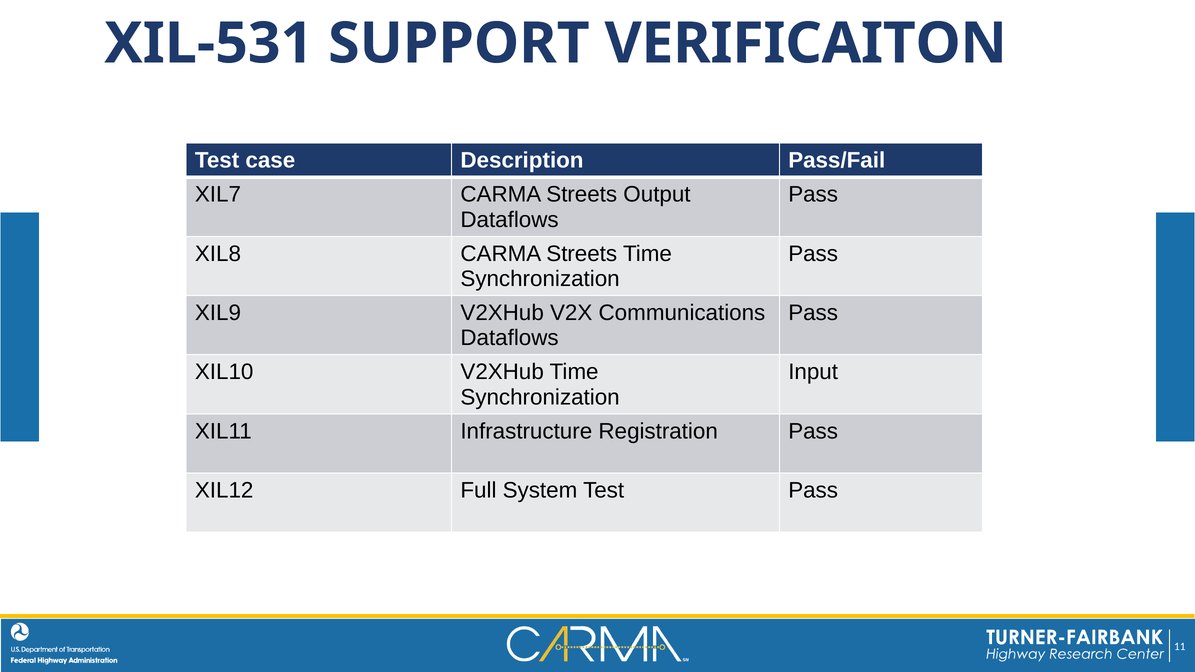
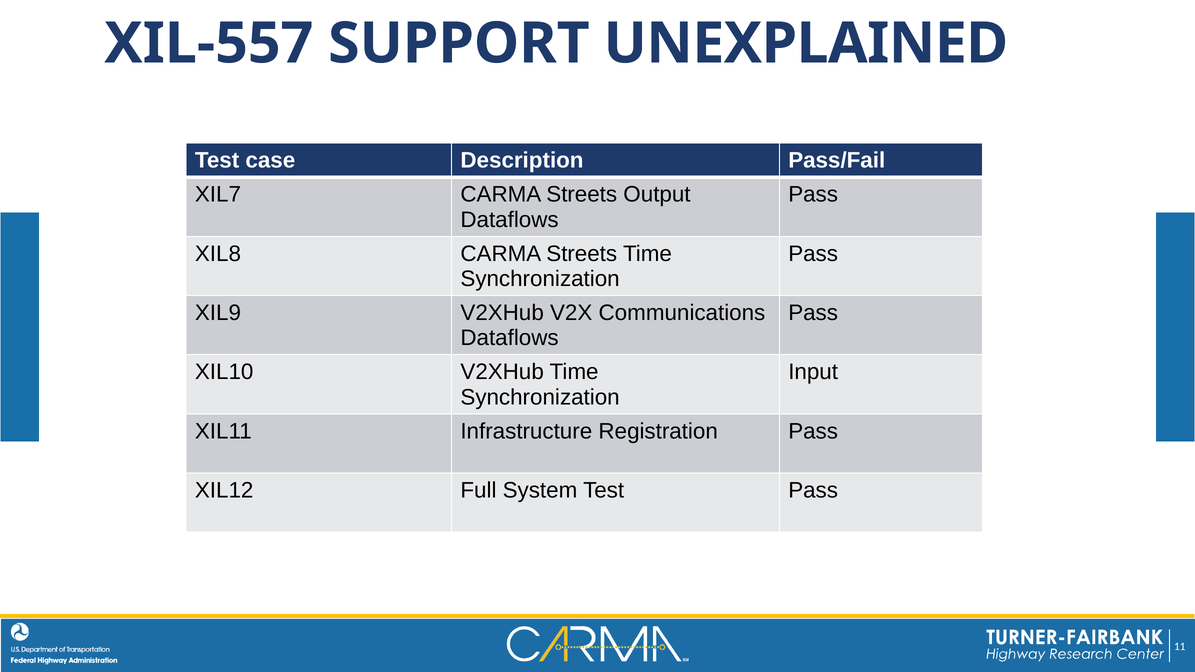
XIL-531: XIL-531 -> XIL-557 (209, 44)
VERIFICAITON: VERIFICAITON -> UNEXPLAINED (806, 44)
